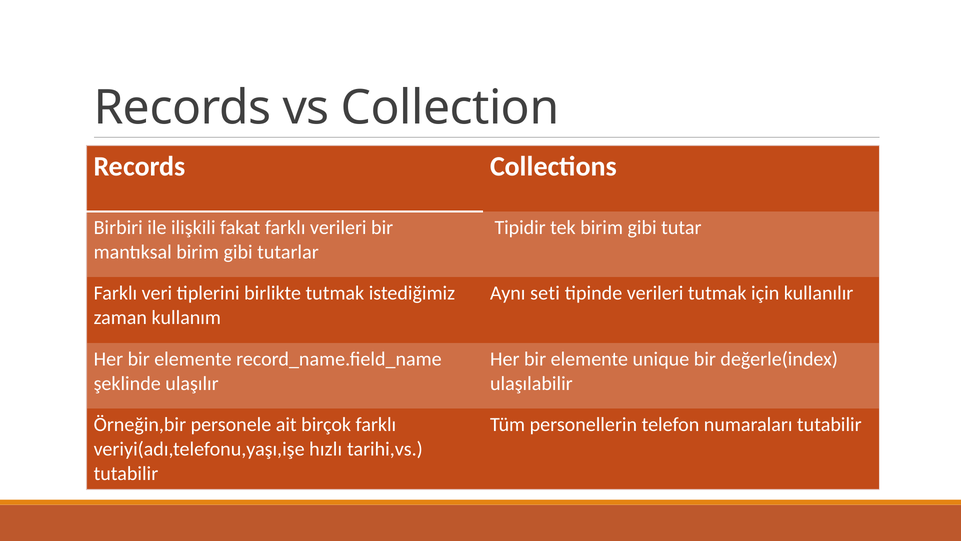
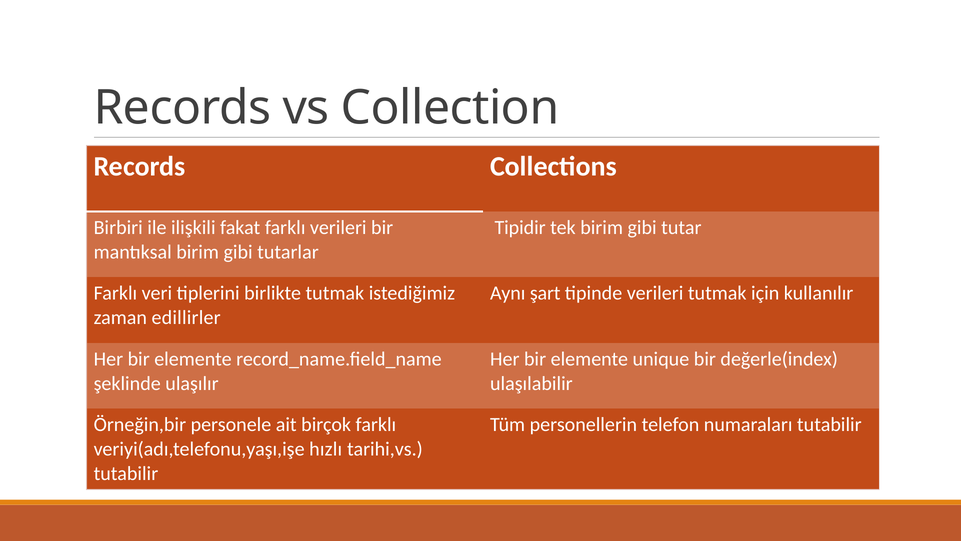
seti: seti -> şart (545, 293)
kullanım: kullanım -> edillirler (186, 318)
